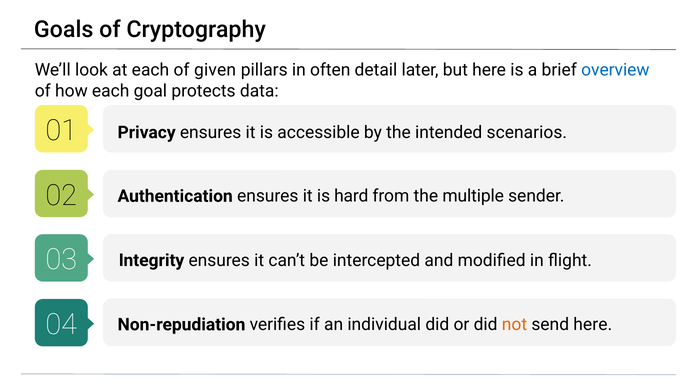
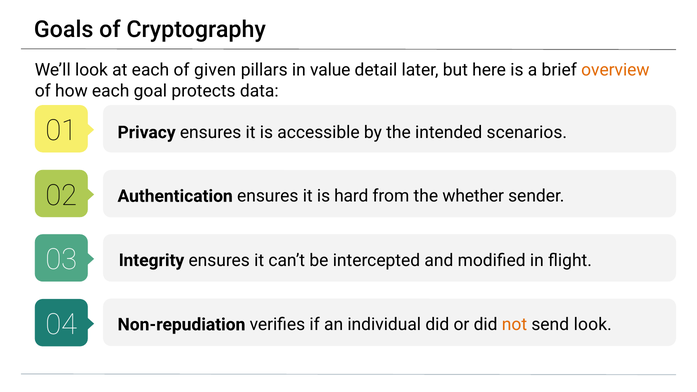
often: often -> value (330, 70)
overview colour: blue -> orange (615, 70)
multiple: multiple -> whether (473, 196)
send here: here -> look (593, 325)
